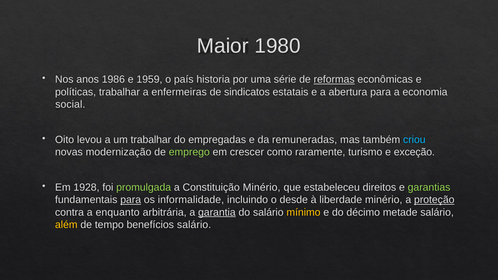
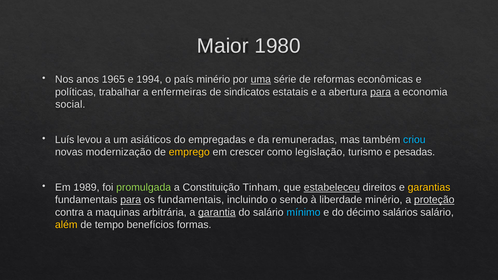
1986: 1986 -> 1965 (113, 80)
1959: 1959 -> 1994 (149, 80)
país historia: historia -> minério (213, 80)
uma underline: none -> present (261, 80)
reformas underline: present -> none (334, 80)
para underline: none -> present (381, 92)
Oito: Oito -> Luís (65, 140)
um trabalhar: trabalhar -> asiáticos (151, 140)
emprego colour: light green -> yellow (189, 152)
raramente: raramente -> legislação (320, 152)
exceção: exceção -> pesadas (414, 152)
1928: 1928 -> 1989 (86, 188)
Constituição Minério: Minério -> Tinham (262, 188)
estabeleceu underline: none -> present (332, 188)
garantias colour: light green -> yellow (429, 188)
os informalidade: informalidade -> fundamentais (191, 200)
desde: desde -> sendo (294, 200)
enquanto: enquanto -> maquinas (118, 212)
mínimo colour: yellow -> light blue (303, 212)
metade: metade -> salários (400, 212)
benefícios salário: salário -> formas (194, 225)
